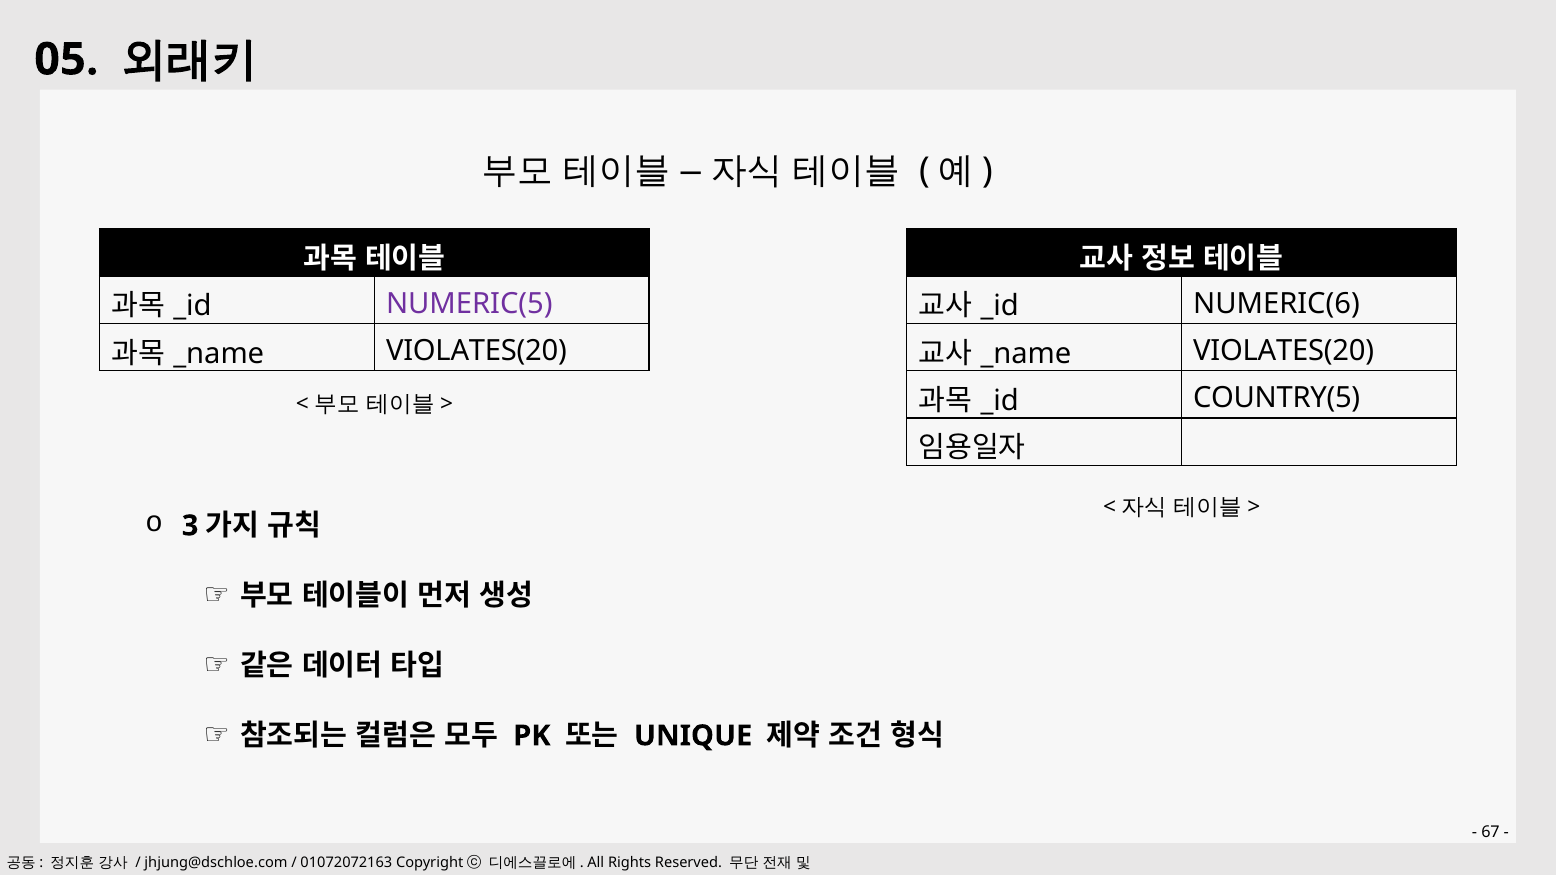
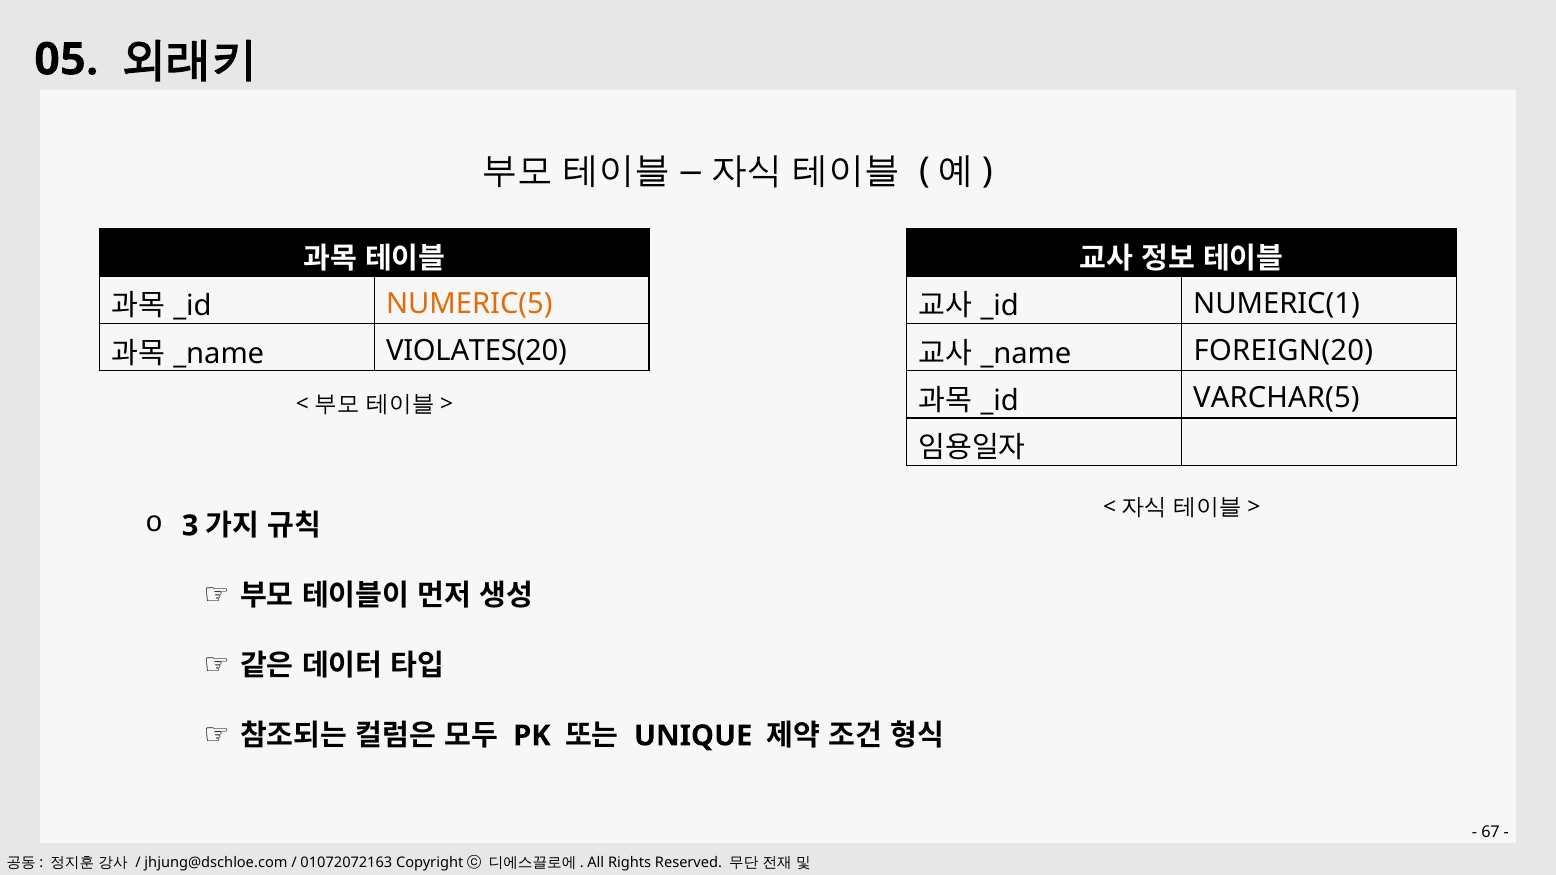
NUMERIC(5 colour: purple -> orange (469, 304)
NUMERIC(6: NUMERIC(6 -> NUMERIC(1 (1276, 304)
VIOLATES(20: VIOLATES(20 -> FOREIGN(20 (1283, 351)
COUNTRY(5: COUNTRY(5 -> VARCHAR(5 (1276, 398)
